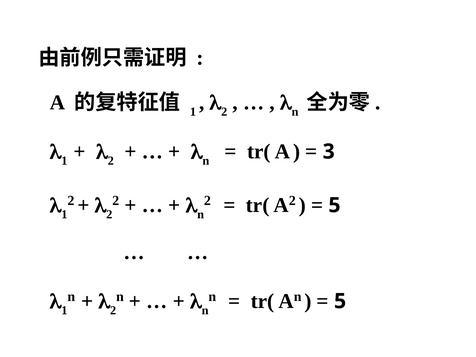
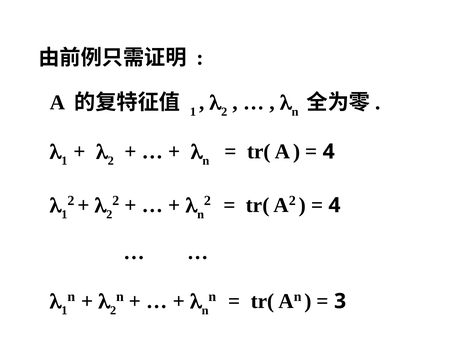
3: 3 -> 4 (329, 152)
5: 5 -> 4 (334, 205)
5: 5 -> 3 (340, 301)
